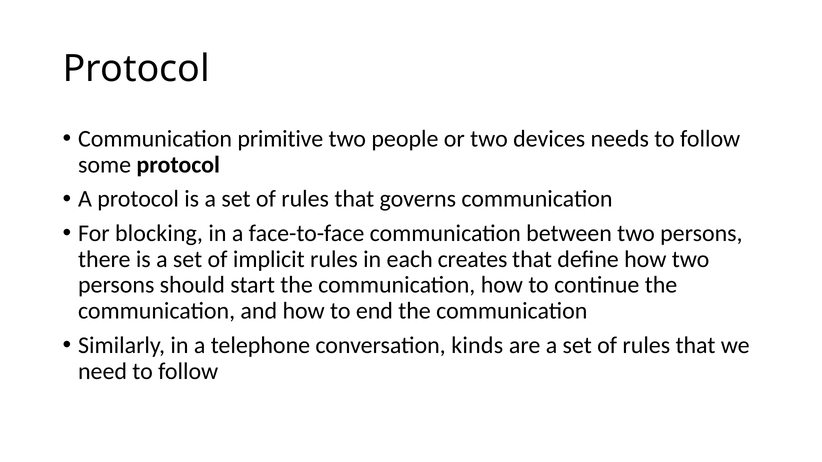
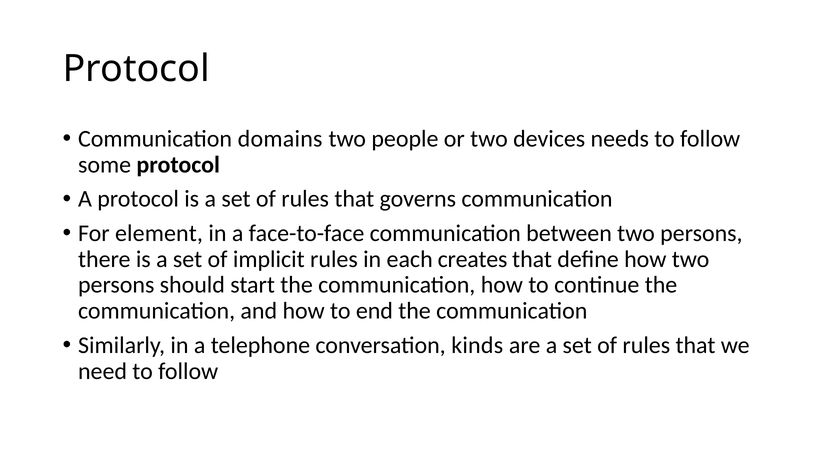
primitive: primitive -> domains (280, 139)
blocking: blocking -> element (159, 234)
